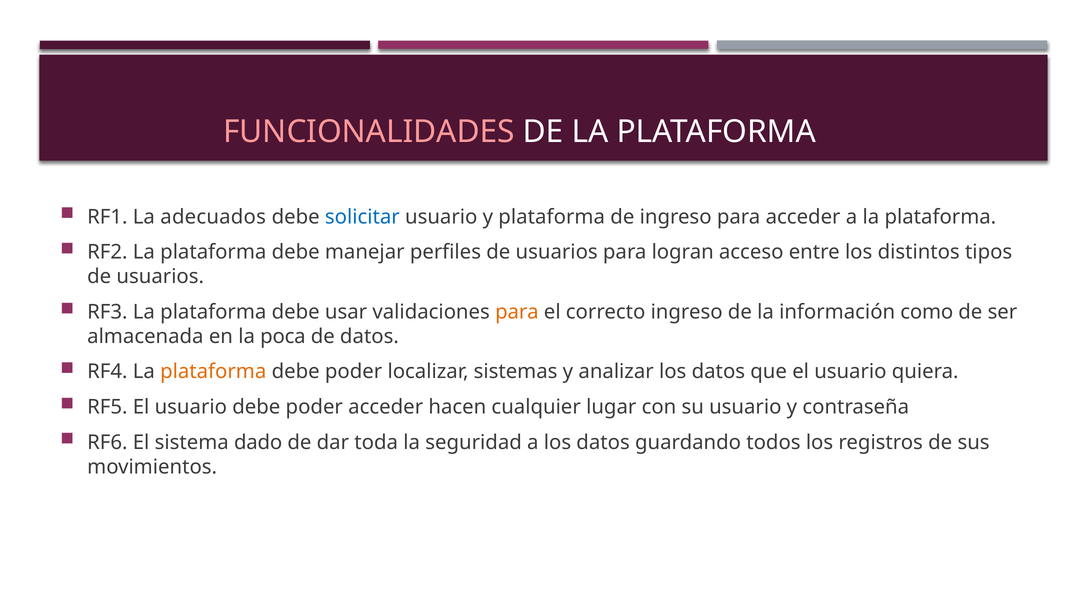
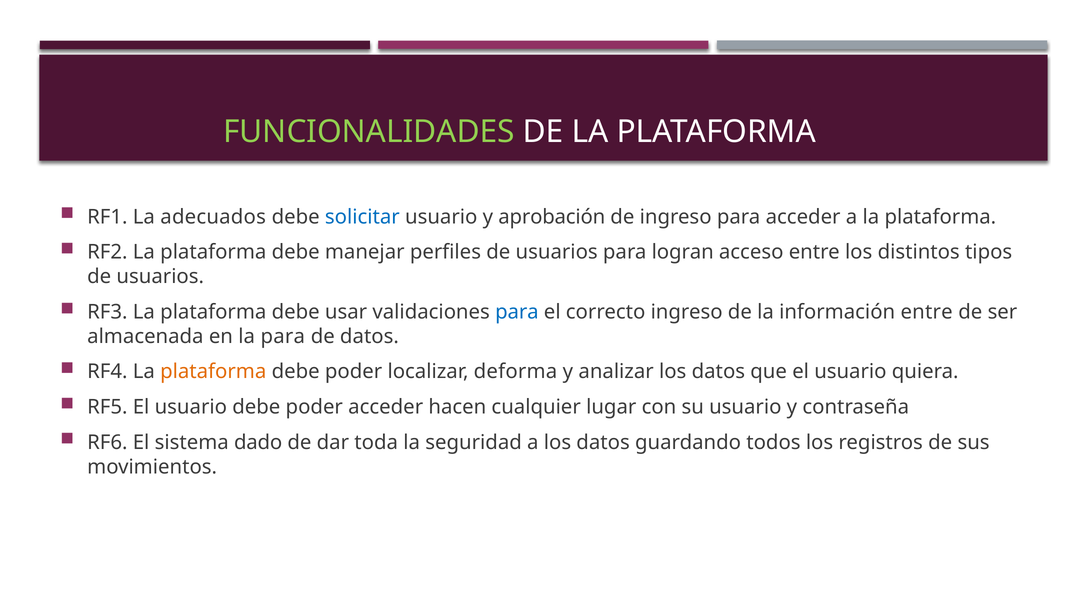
FUNCIONALIDADES colour: pink -> light green (369, 132)
y plataforma: plataforma -> aprobación (552, 217)
para colour: orange -> blue (517, 312)
información como: como -> entre (927, 312)
la poca: poca -> para (283, 337)
sistemas: sistemas -> deforma (515, 372)
